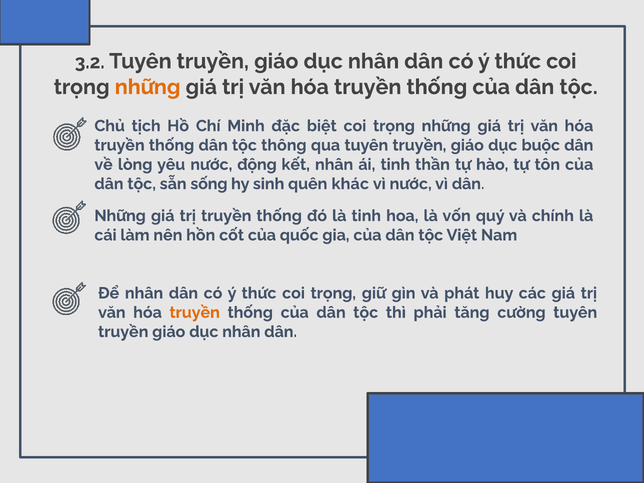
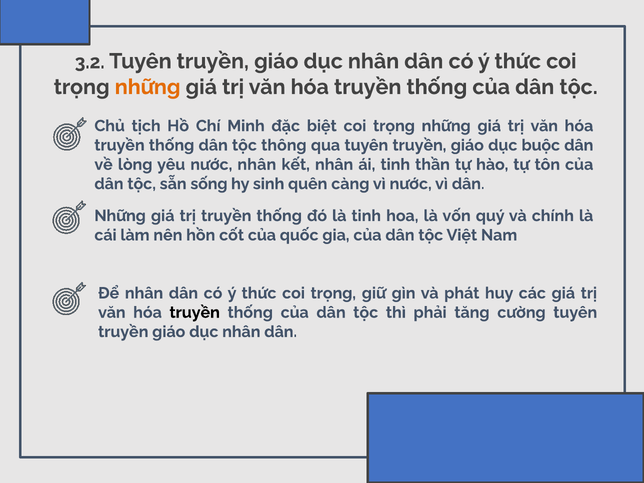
nước động: động -> nhân (257, 165)
khác: khác -> càng (350, 184)
truyền colour: orange -> black (195, 312)
